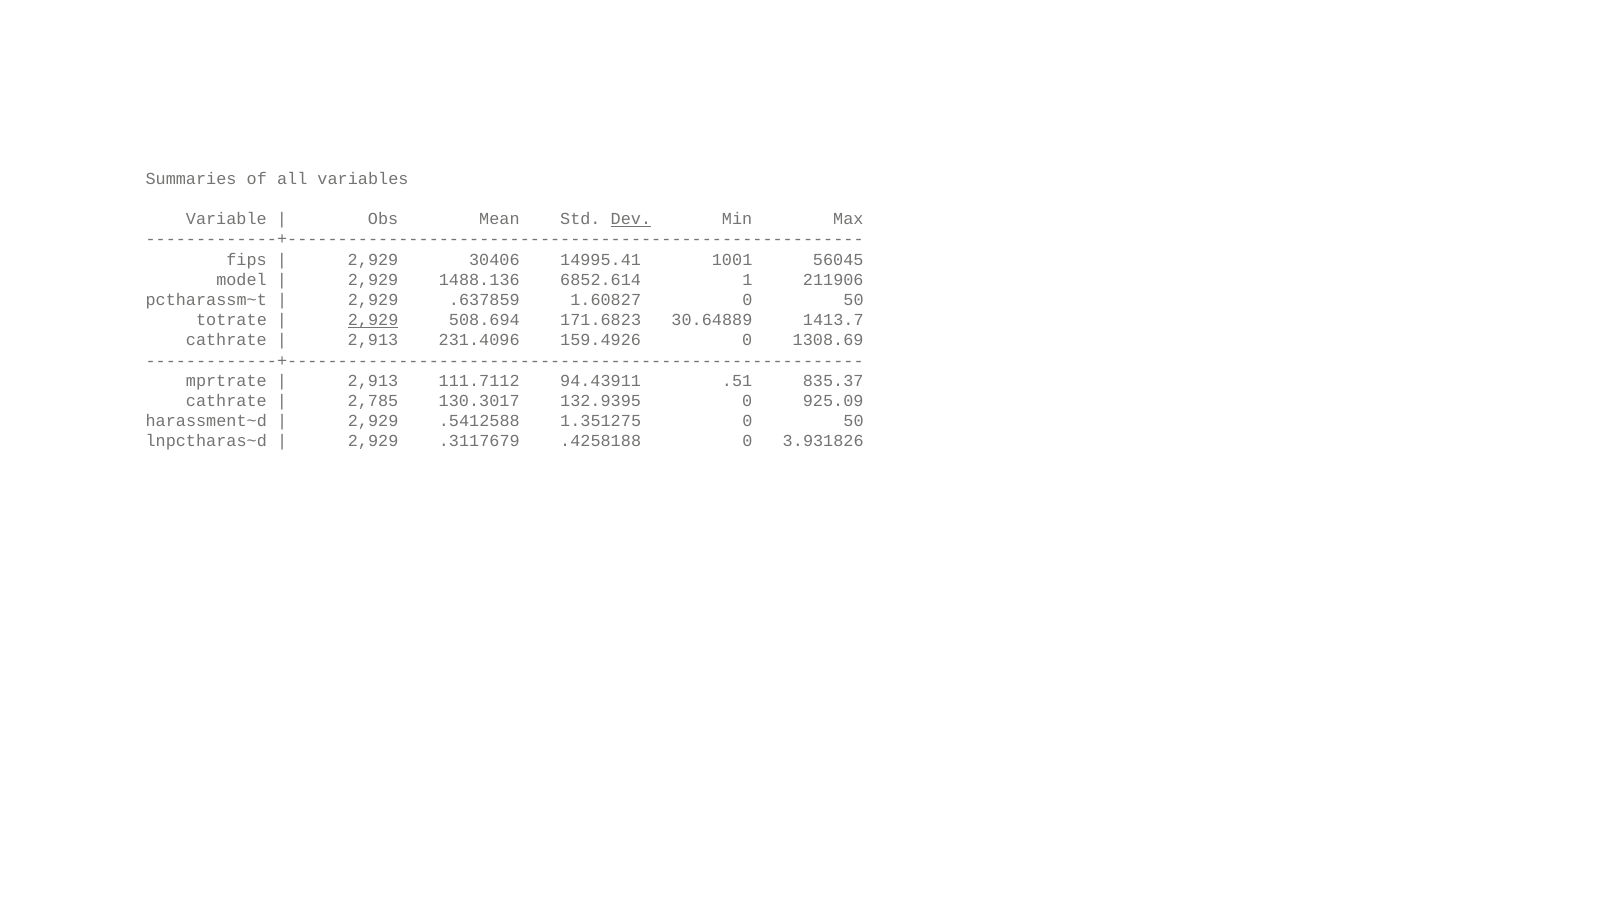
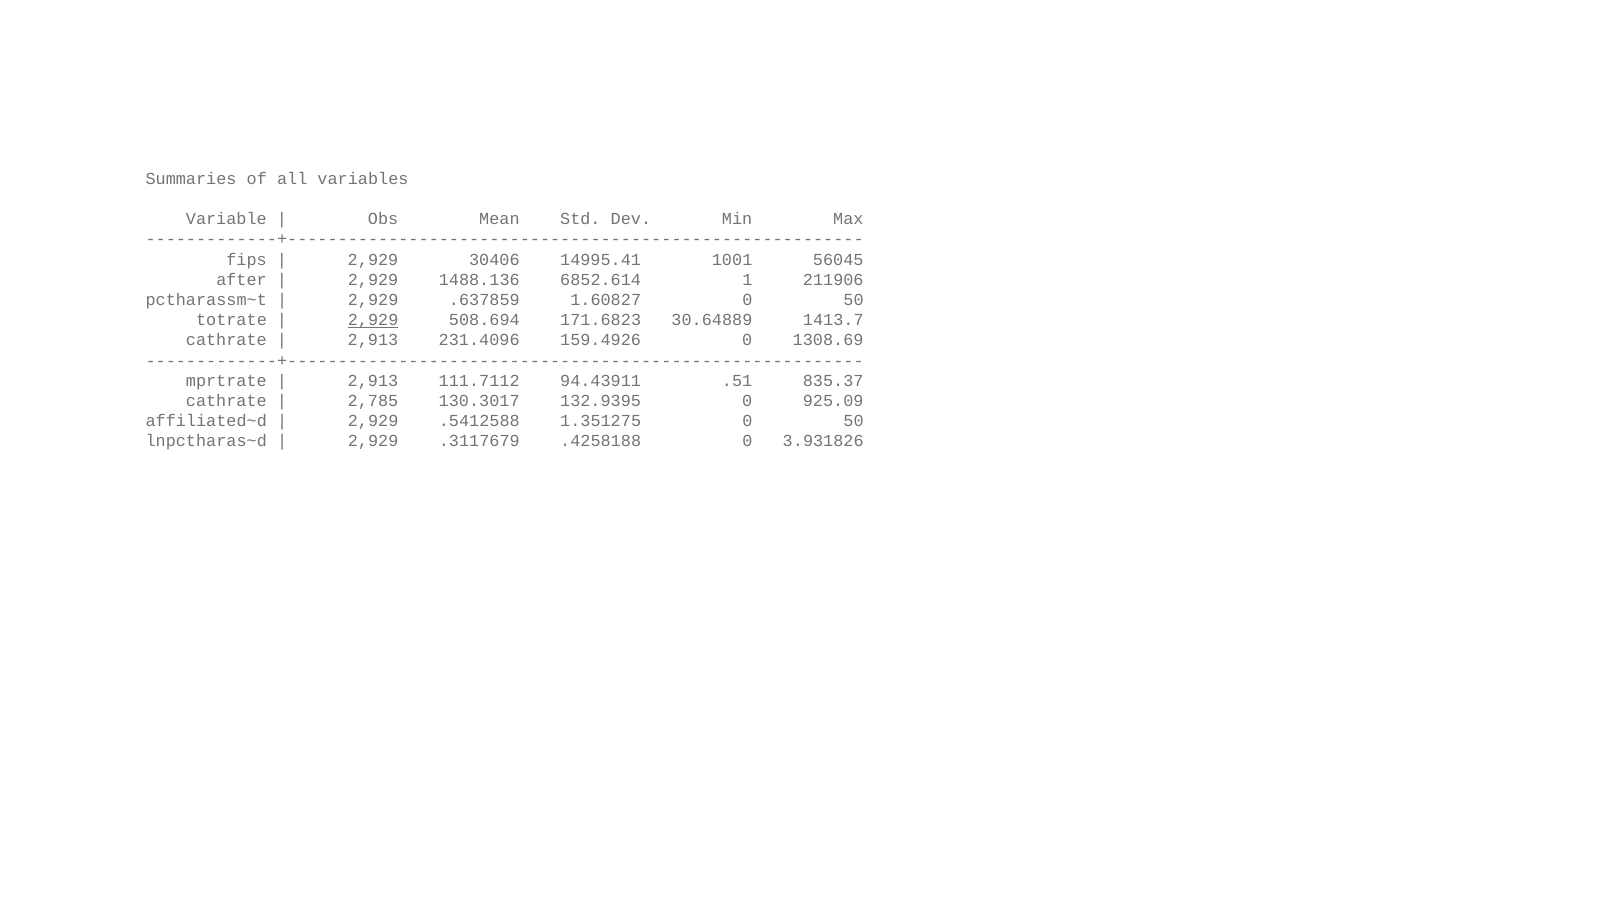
Dev underline: present -> none (631, 219)
model: model -> after (242, 280)
harassment~d: harassment~d -> affiliated~d (206, 421)
